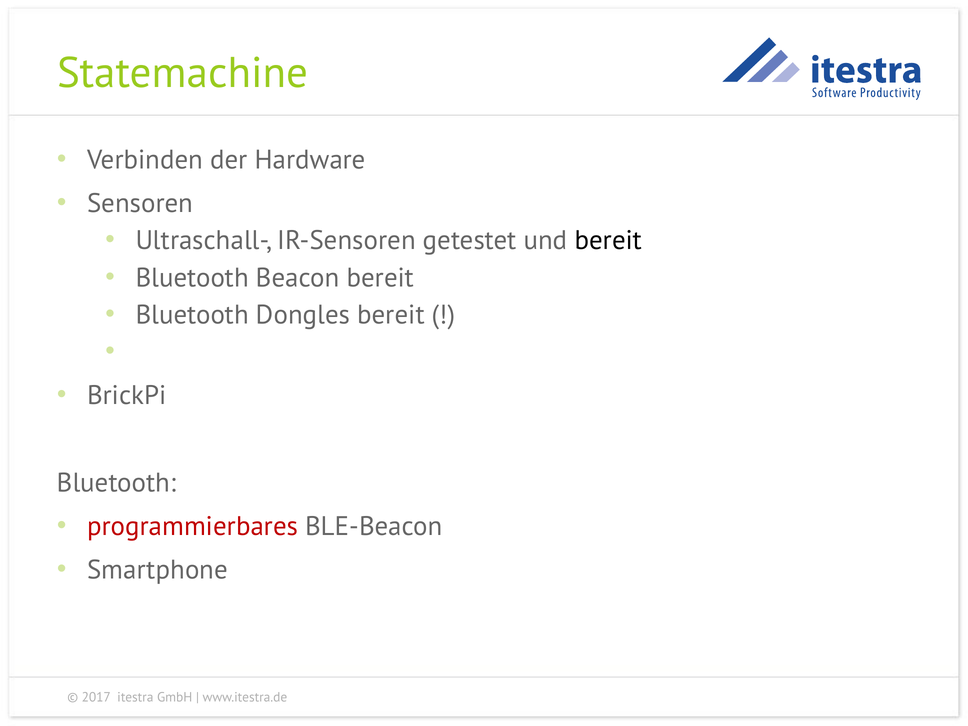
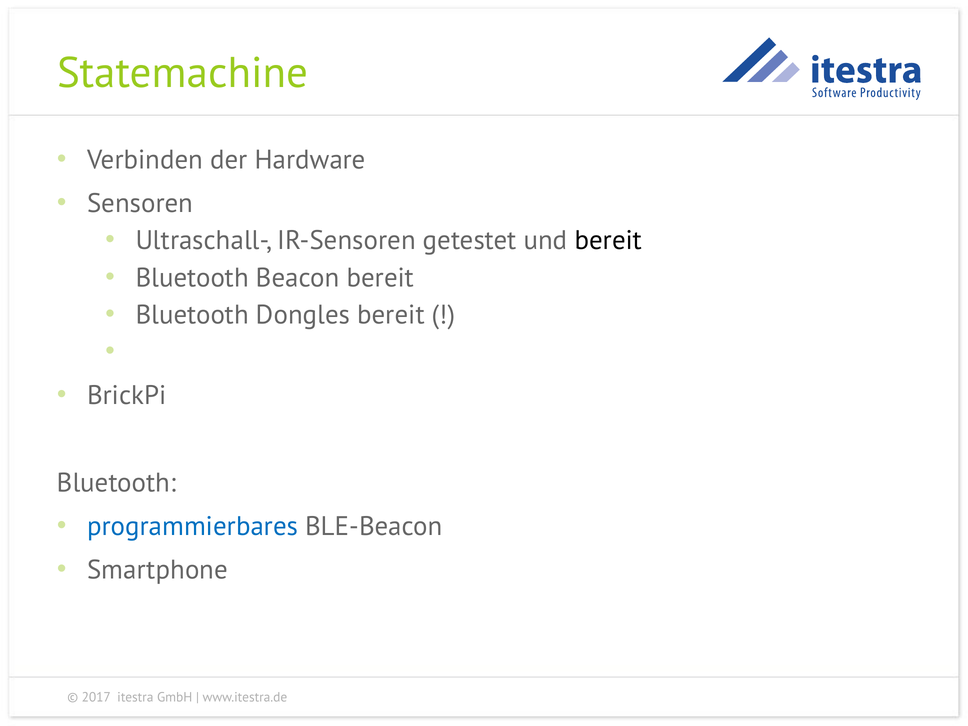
programmierbares colour: red -> blue (193, 526)
